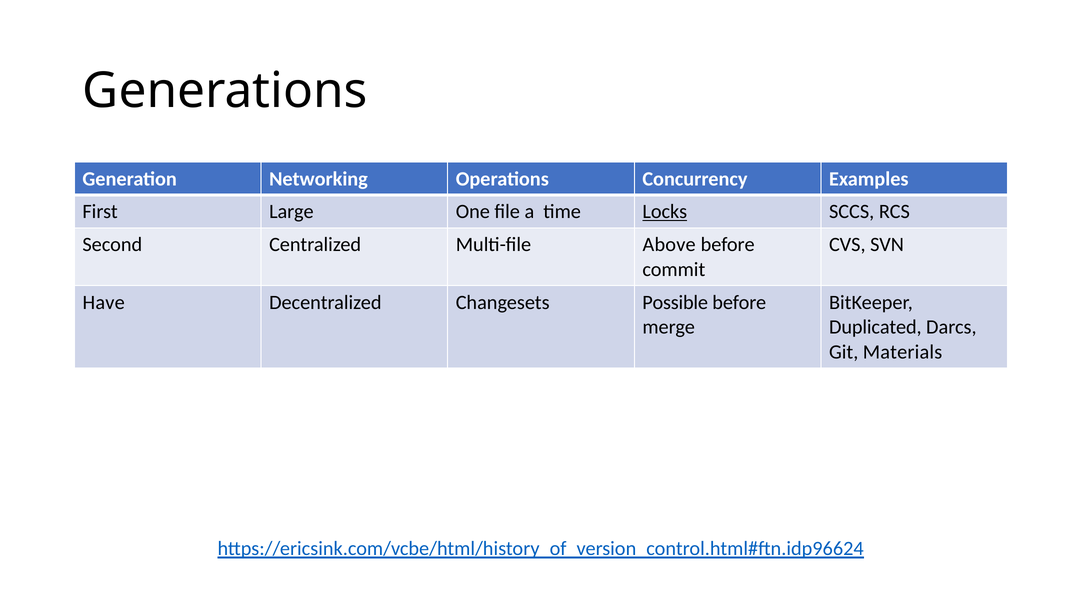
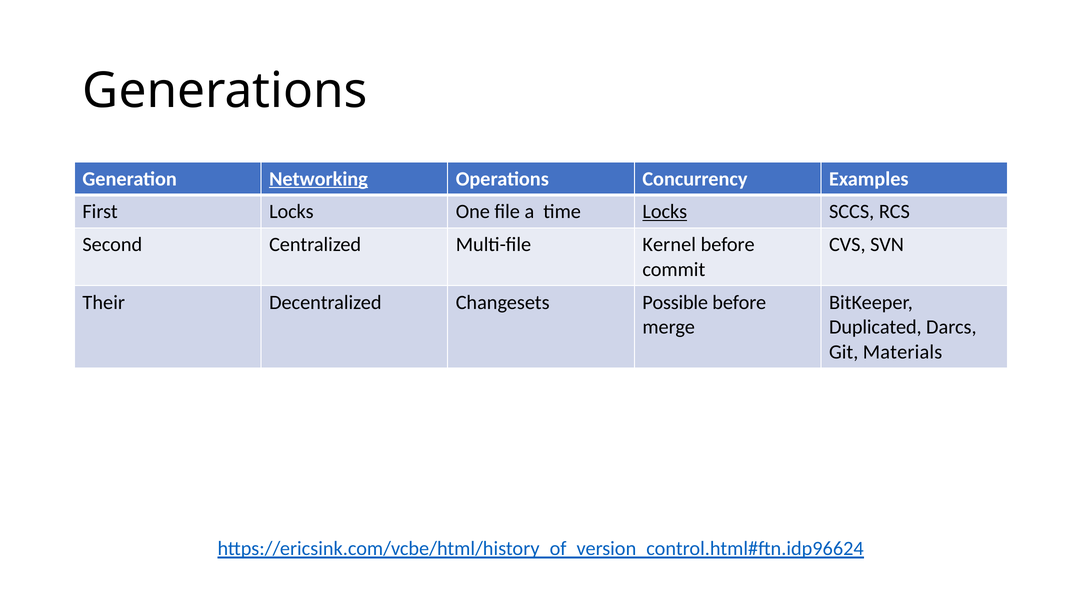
Networking underline: none -> present (318, 179)
First Large: Large -> Locks (291, 212)
Above: Above -> Kernel (669, 245)
Have: Have -> Their (104, 302)
